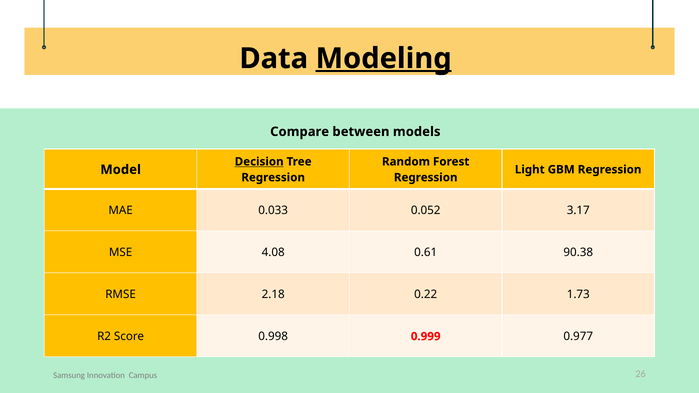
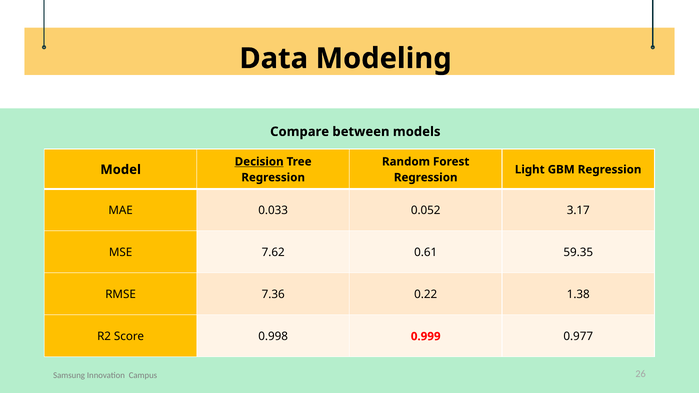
Modeling underline: present -> none (384, 59)
4.08: 4.08 -> 7.62 (273, 253)
90.38: 90.38 -> 59.35 (578, 253)
2.18: 2.18 -> 7.36 (273, 295)
1.73: 1.73 -> 1.38 (578, 295)
